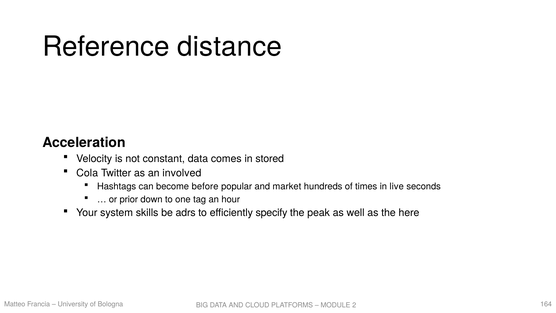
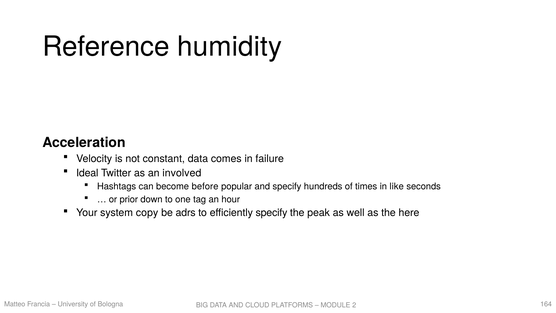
distance: distance -> humidity (230, 47)
stored: stored -> failure (270, 159)
Cola: Cola -> Ideal (87, 173)
and market: market -> specify (287, 186)
live: live -> like (397, 186)
skills: skills -> copy (147, 213)
